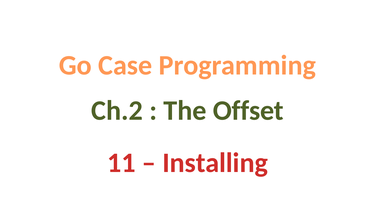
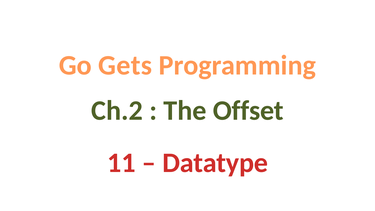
Case: Case -> Gets (125, 65)
Installing: Installing -> Datatype (215, 163)
